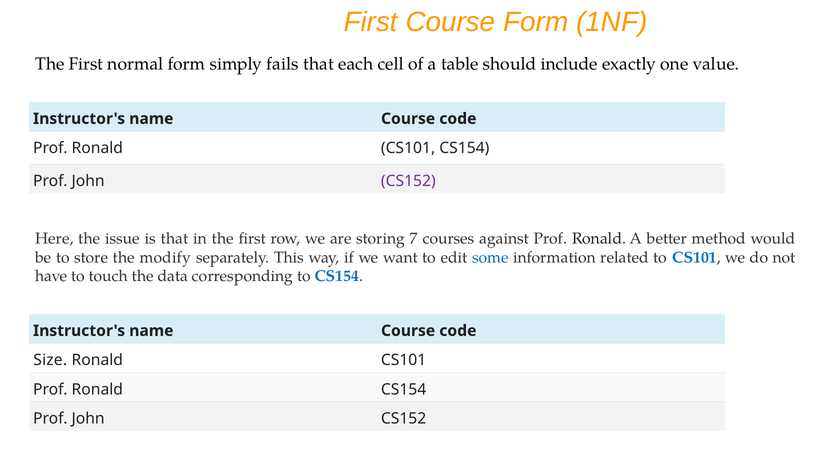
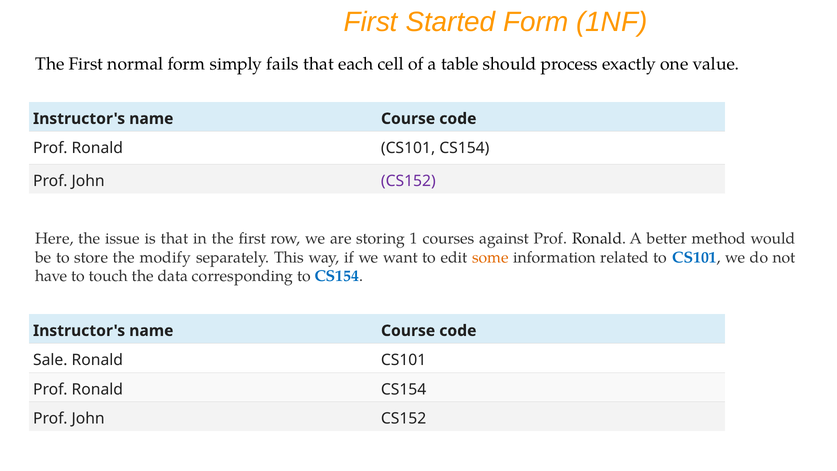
First Course: Course -> Started (450, 22)
include: include -> process (569, 64)
7: 7 -> 1 (414, 239)
some colour: blue -> orange (490, 257)
Size: Size -> Sale (50, 360)
